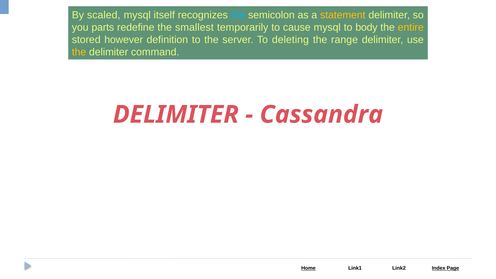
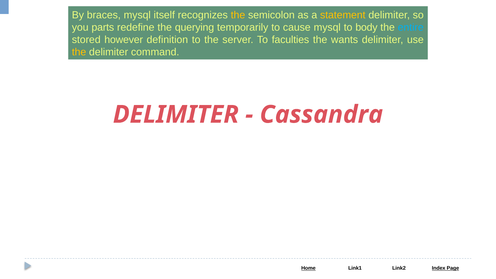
scaled: scaled -> braces (104, 15)
the colour: light blue -> yellow (238, 15)
smallest: smallest -> querying (195, 27)
entire colour: yellow -> light blue (411, 27)
deleting: deleting -> faculties (290, 40)
range: range -> wants (345, 40)
